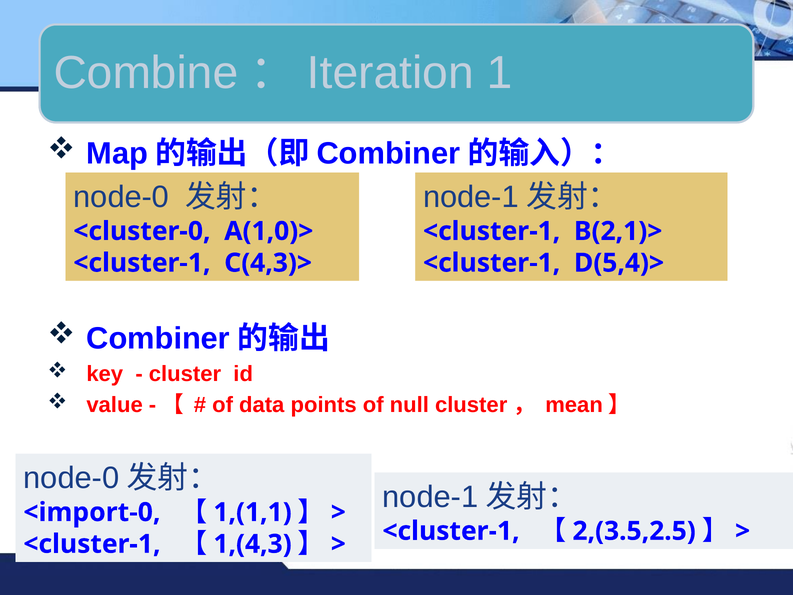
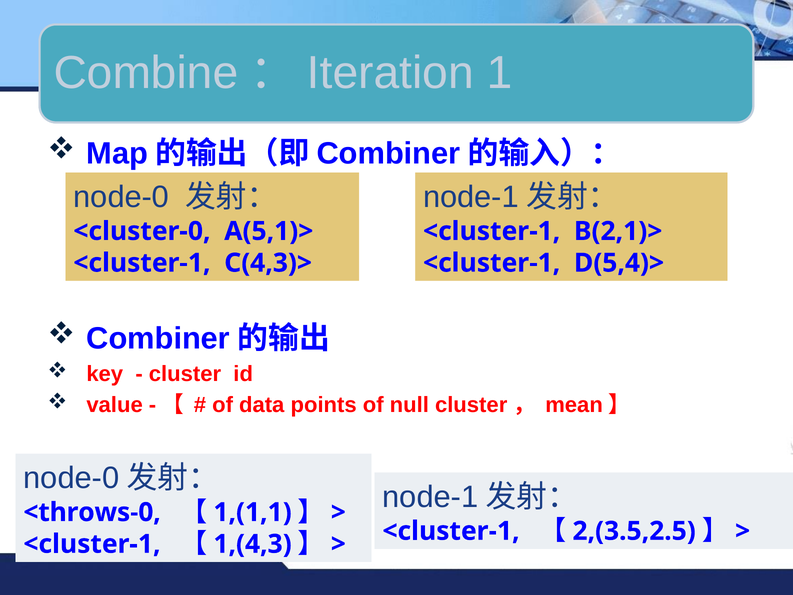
A(1,0)>: A(1,0)> -> A(5,1)> (269, 231)
<import-0: <import-0 -> <throws-0 (92, 512)
